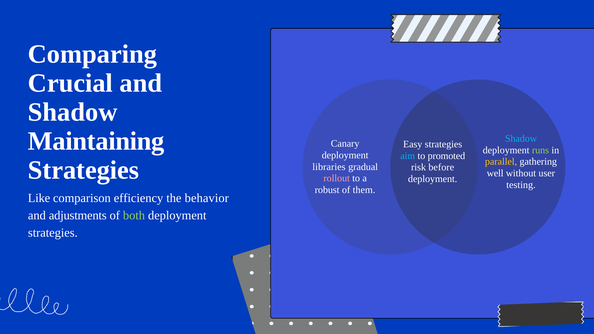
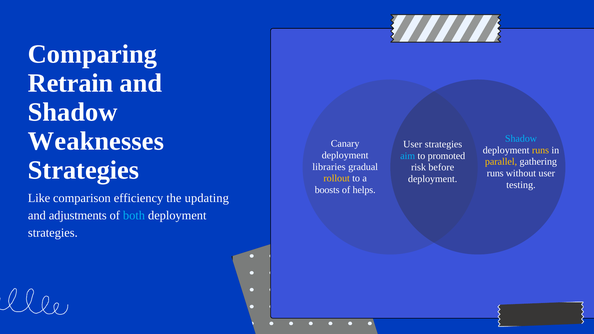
Crucial: Crucial -> Retrain (71, 83)
Maintaining: Maintaining -> Weaknesses (96, 141)
Easy: Easy -> User (413, 144)
runs colour: light green -> yellow (540, 150)
well: well -> runs (495, 173)
rollout colour: pink -> yellow (337, 178)
robust: robust -> boosts (327, 190)
them: them -> helps (364, 190)
behavior: behavior -> updating (207, 198)
both colour: light green -> light blue (134, 215)
